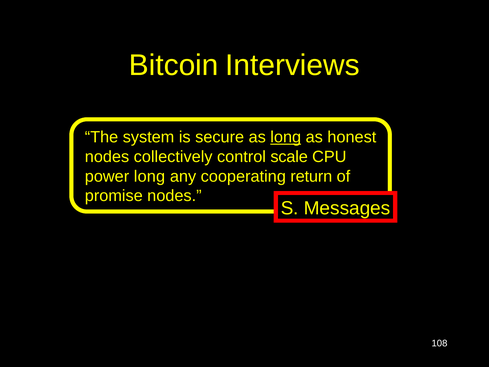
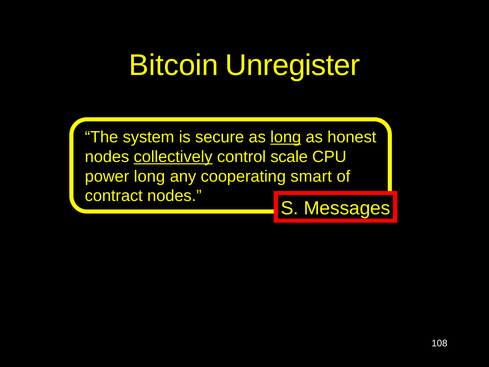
Interviews: Interviews -> Unregister (293, 65)
collectively underline: none -> present (173, 157)
return: return -> smart (311, 176)
promise: promise -> contract (114, 196)
